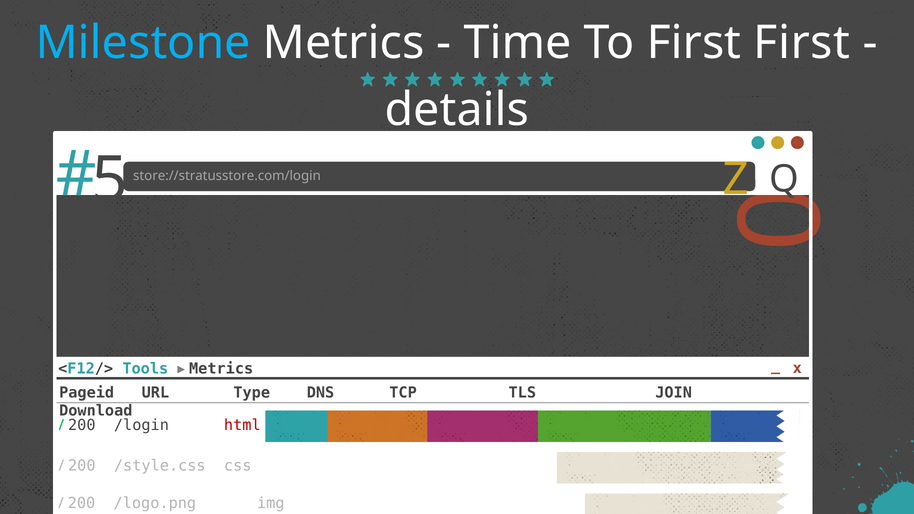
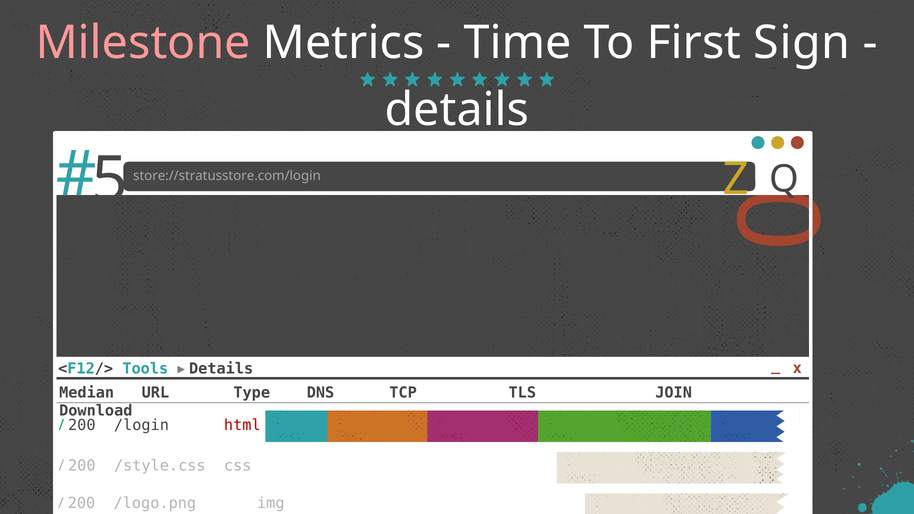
Milestone colour: light blue -> pink (143, 43)
First First: First -> Sign (802, 43)
Metrics: Metrics -> Details (221, 369)
Pageid: Pageid -> Median (87, 393)
